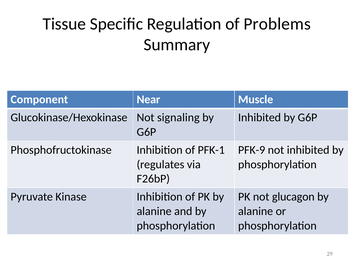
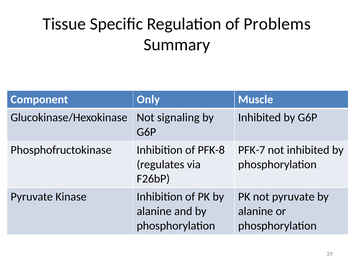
Near: Near -> Only (148, 99)
PFK-1: PFK-1 -> PFK-8 (211, 150)
PFK-9: PFK-9 -> PFK-7 (252, 150)
not glucagon: glucagon -> pyruvate (293, 196)
